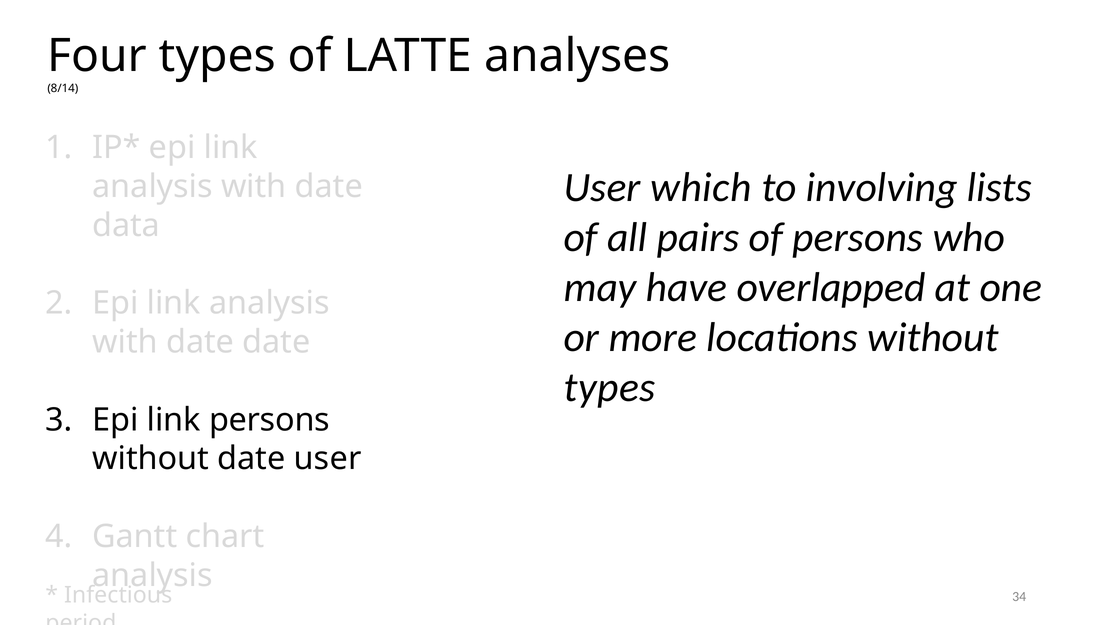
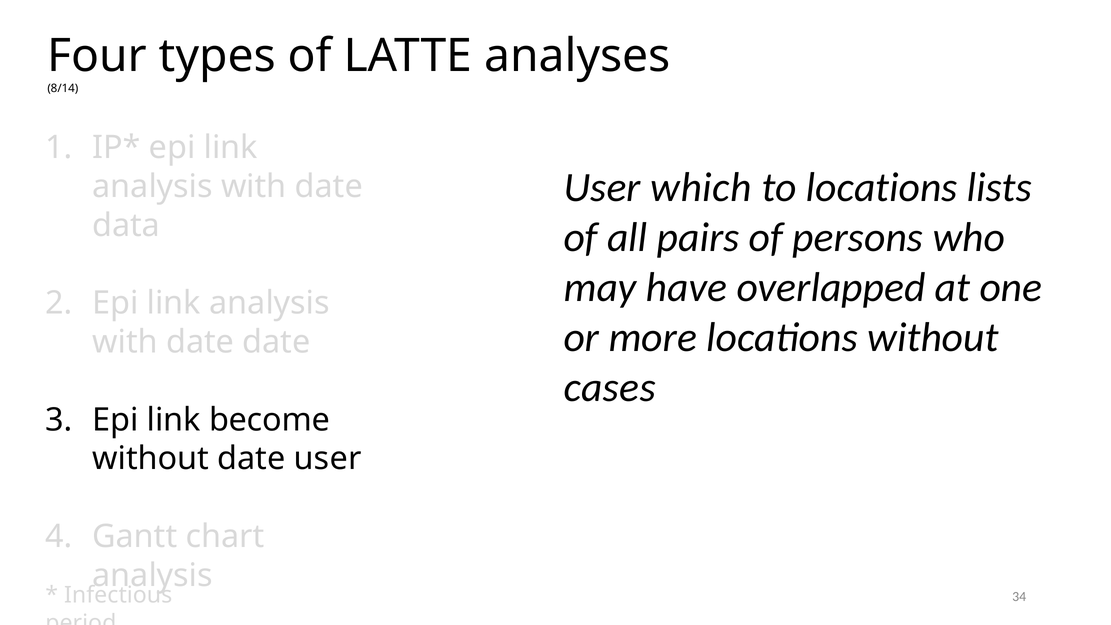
to involving: involving -> locations (882, 188)
types: types -> cases (610, 388)
link persons: persons -> become (270, 420)
